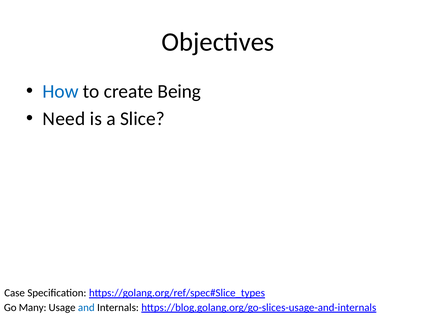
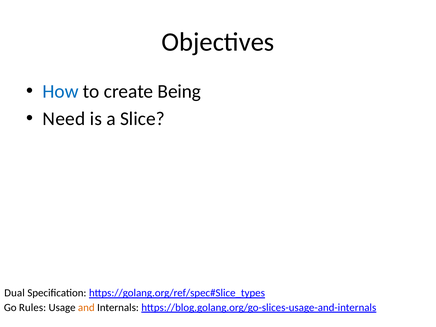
Case: Case -> Dual (15, 293)
Many: Many -> Rules (33, 307)
and colour: blue -> orange (86, 307)
